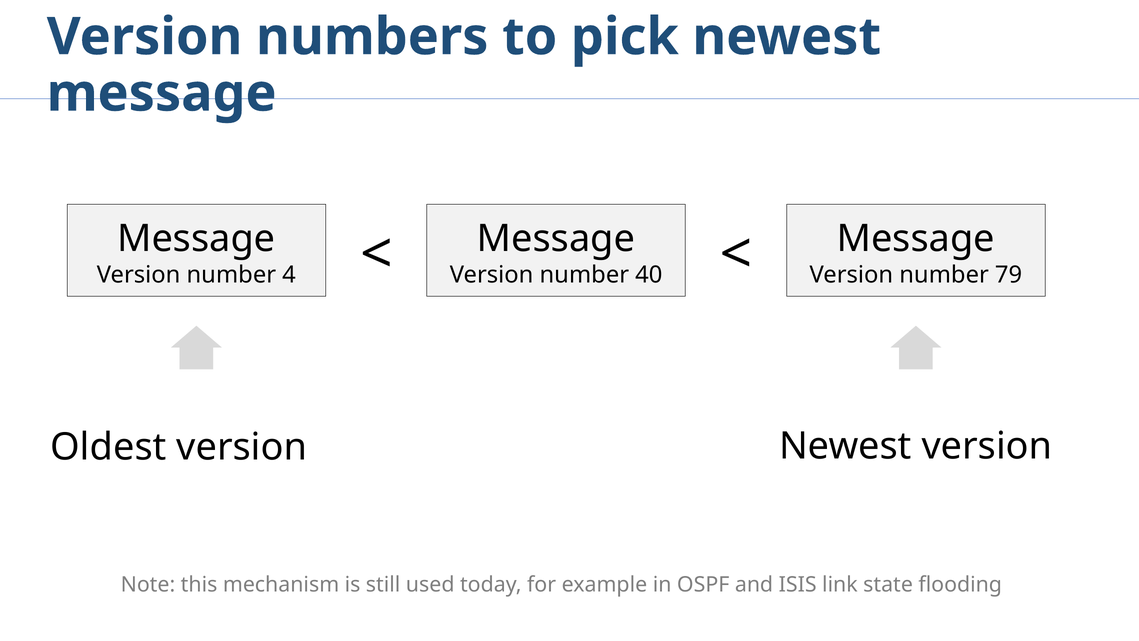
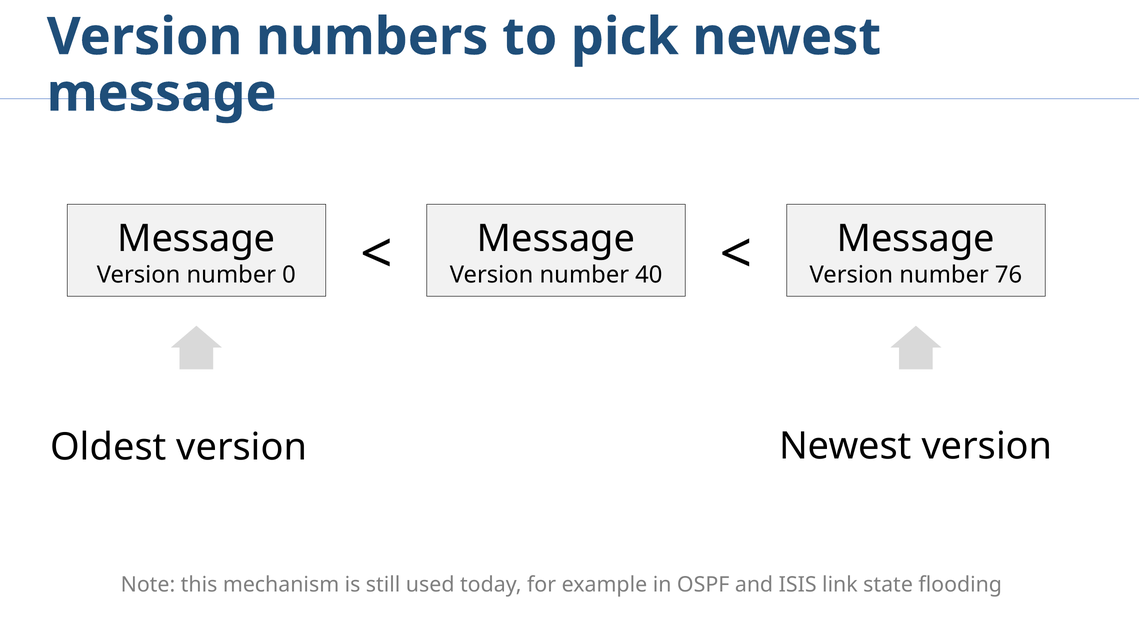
4: 4 -> 0 (289, 275)
79: 79 -> 76 (1009, 275)
